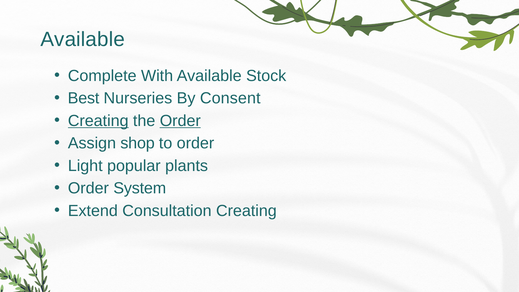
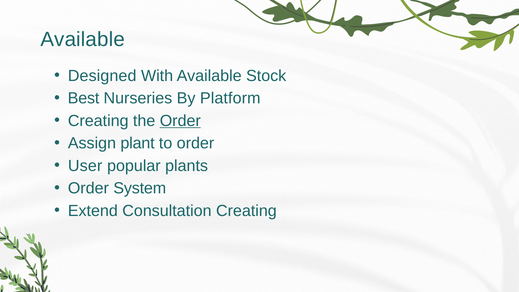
Complete: Complete -> Designed (102, 76)
Consent: Consent -> Platform (230, 98)
Creating underline: present -> none (98, 121)
shop: shop -> plant (138, 143)
Light: Light -> User (85, 166)
